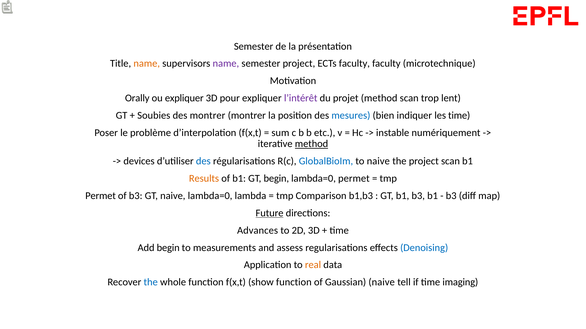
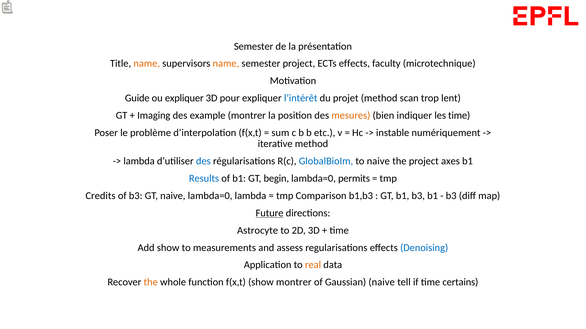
name colour: purple -> orange (226, 64)
ECTs faculty: faculty -> effects (354, 64)
Orally: Orally -> Guide (137, 98)
l’intérêt colour: purple -> blue (301, 98)
Soubies: Soubies -> Imaging (154, 116)
des montrer: montrer -> example (208, 116)
mesures colour: blue -> orange (351, 116)
method underline: present -> none (312, 144)
devices: devices -> lambda (139, 161)
project scan: scan -> axes (450, 161)
Results colour: orange -> blue (204, 179)
lambda=0 permet: permet -> permits (354, 179)
Permet: Permet -> Credits (101, 196)
Advances: Advances -> Astrocyte (258, 231)
Add begin: begin -> show (168, 248)
the colour: blue -> orange (151, 283)
show function: function -> montrer (294, 283)
imaging: imaging -> certains (460, 283)
